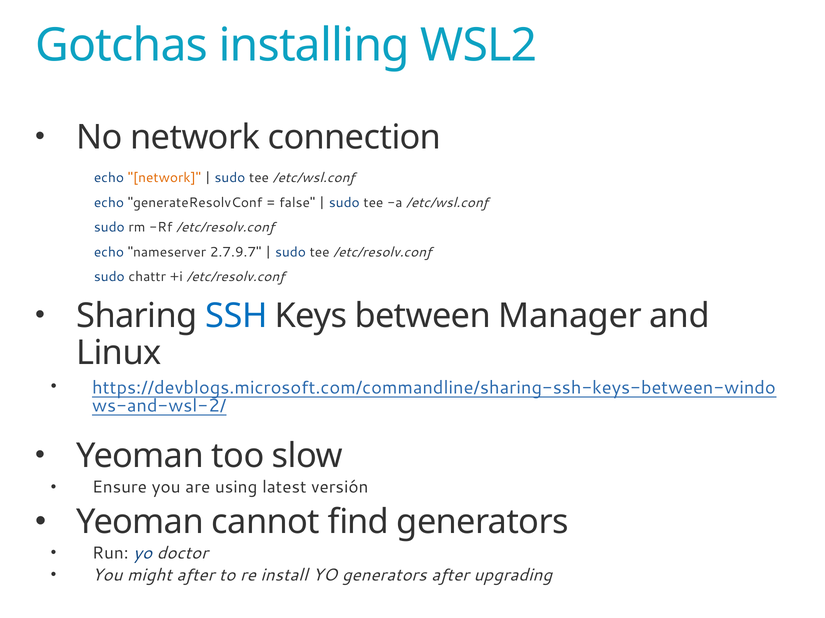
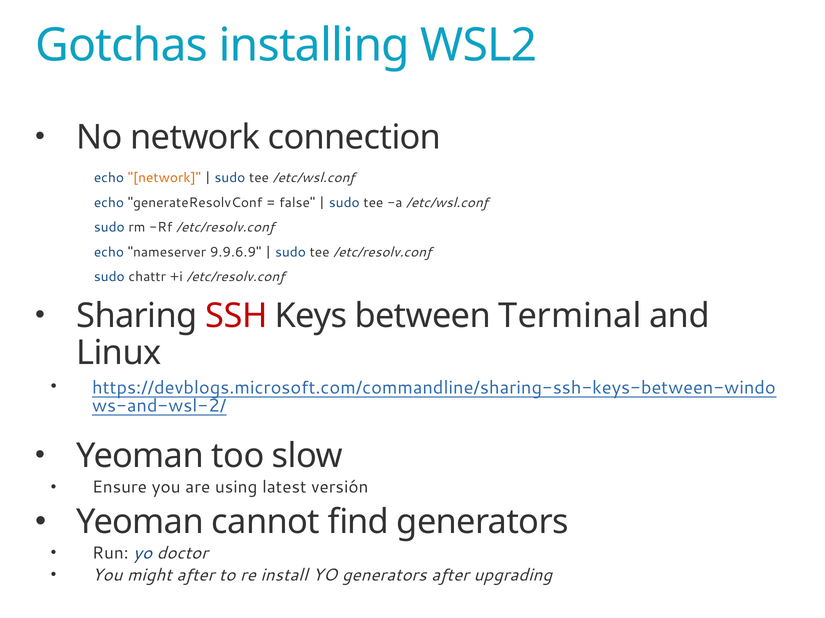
2.7.9.7: 2.7.9.7 -> 9.9.6.9 (236, 252)
SSH colour: blue -> red (236, 316)
Manager: Manager -> Terminal (570, 316)
